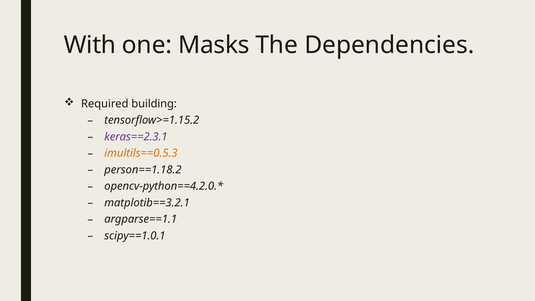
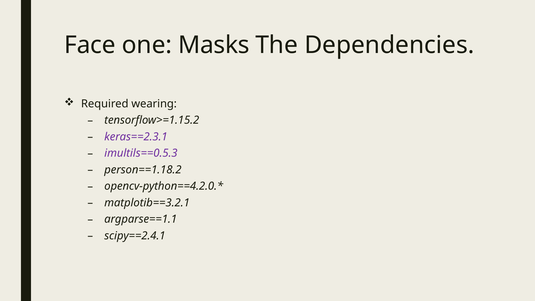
With: With -> Face (90, 45)
building: building -> wearing (154, 104)
imultils==0.5.3 colour: orange -> purple (141, 153)
scipy==1.0.1: scipy==1.0.1 -> scipy==2.4.1 (135, 236)
